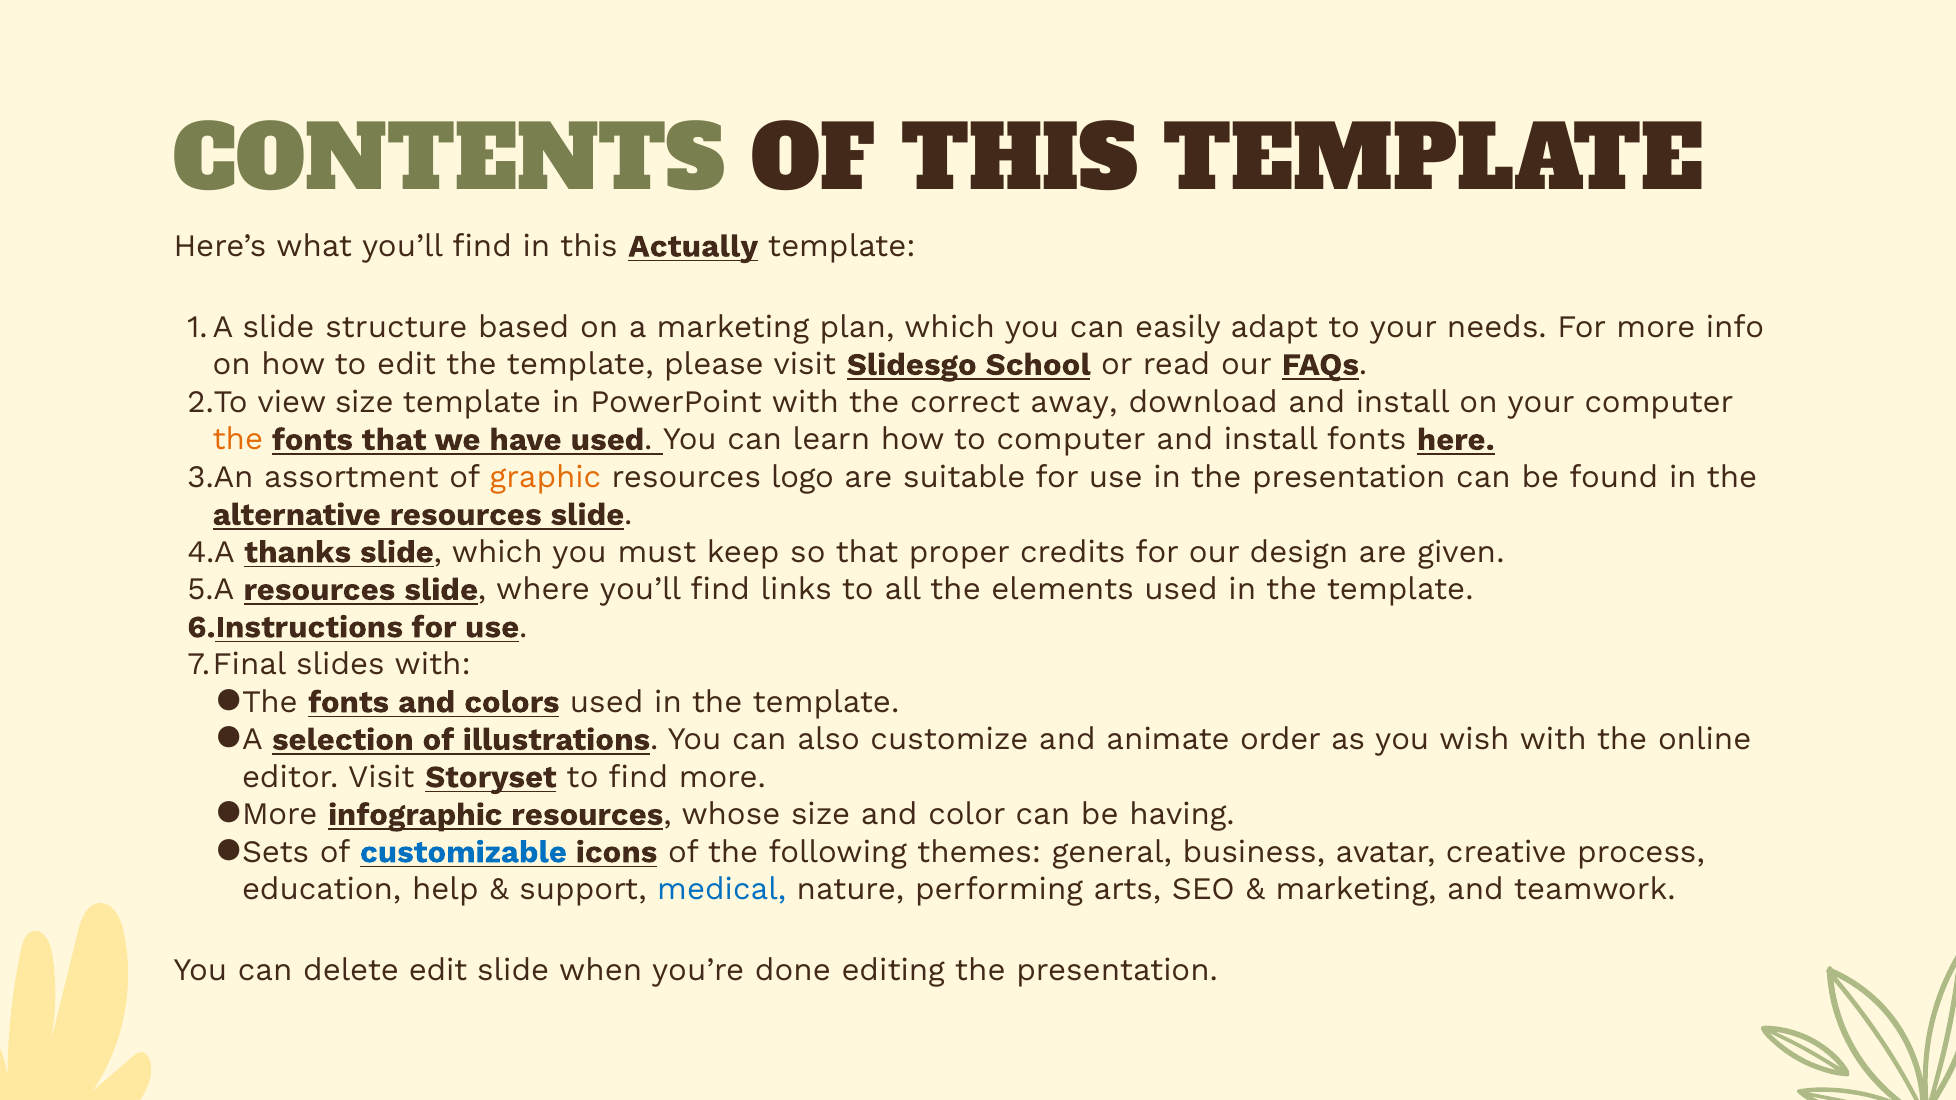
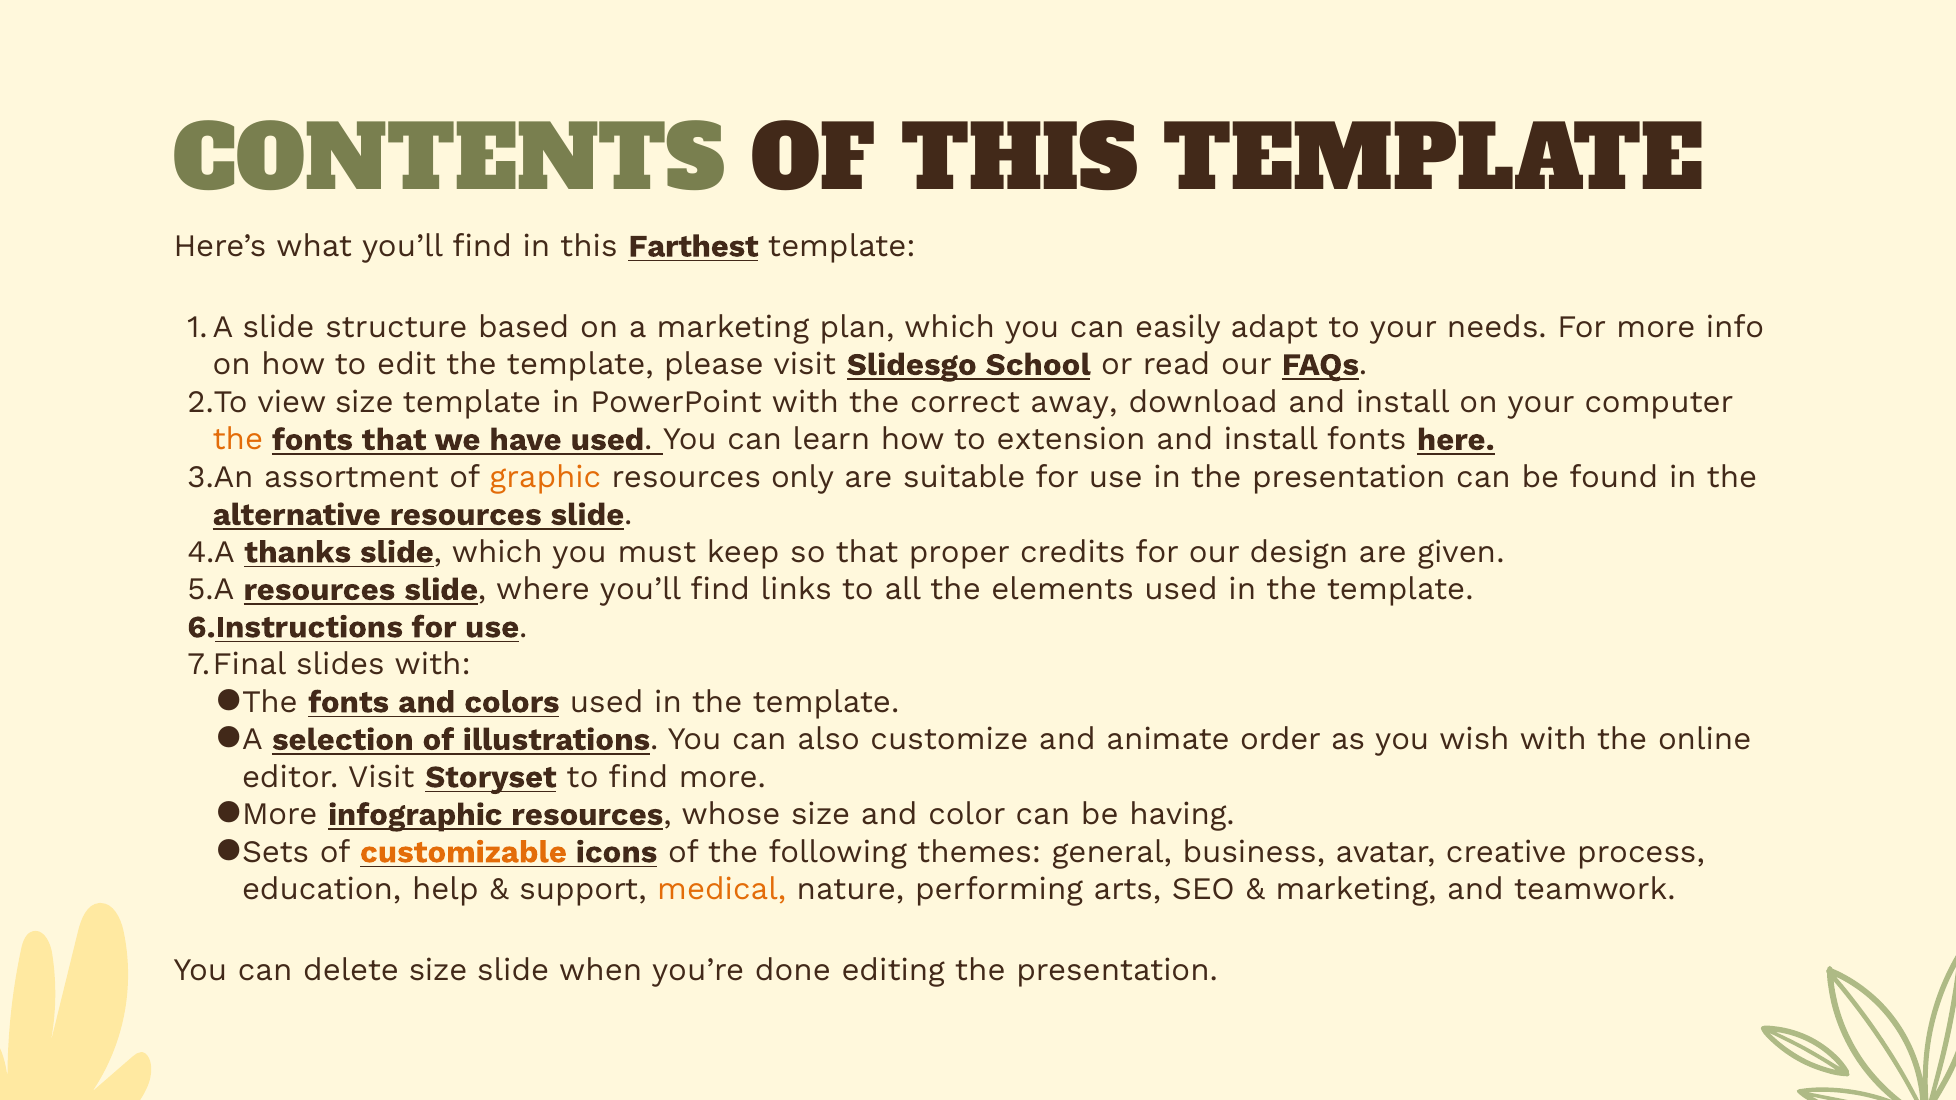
Actually: Actually -> Farthest (693, 246)
to computer: computer -> extension (1071, 440)
logo: logo -> only (802, 477)
customizable colour: blue -> orange (463, 852)
medical colour: blue -> orange (722, 890)
delete edit: edit -> size (438, 971)
